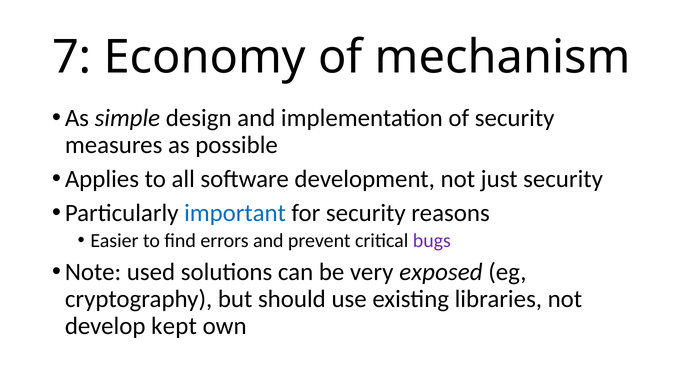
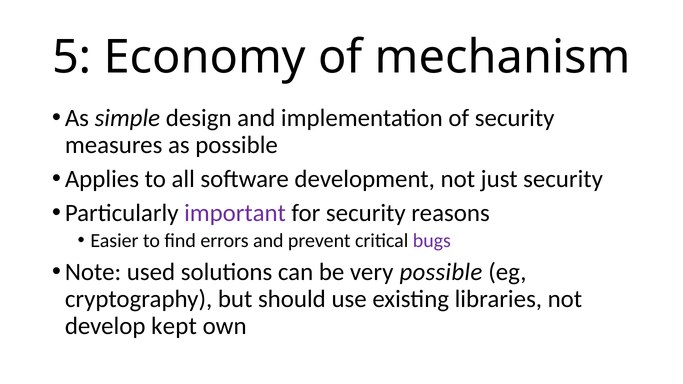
7: 7 -> 5 (72, 57)
important colour: blue -> purple (235, 213)
very exposed: exposed -> possible (441, 272)
